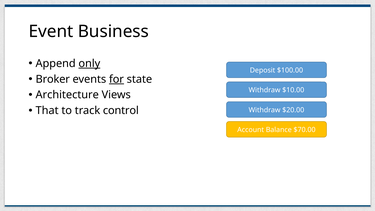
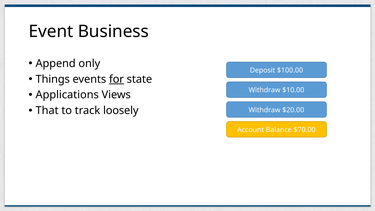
only underline: present -> none (89, 63)
Broker: Broker -> Things (53, 79)
Architecture: Architecture -> Applications (67, 95)
control: control -> loosely (121, 111)
